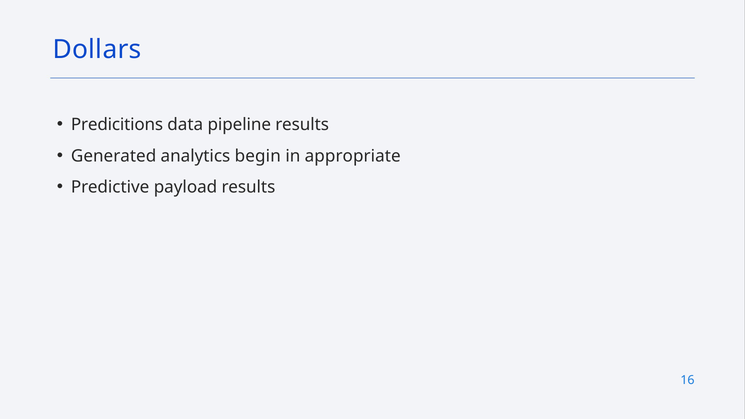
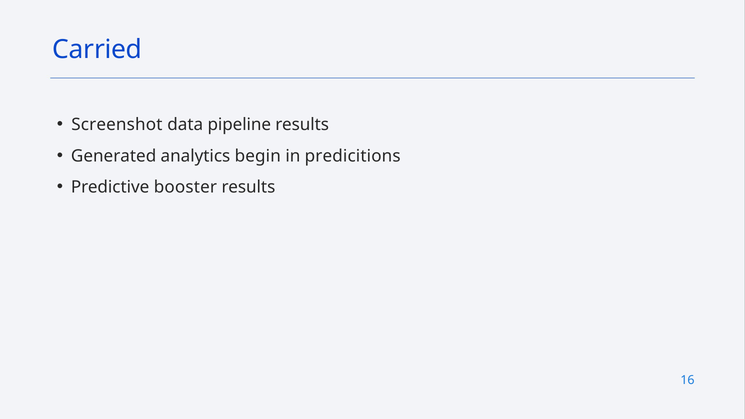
Dollars: Dollars -> Carried (97, 50)
Predicitions: Predicitions -> Screenshot (117, 125)
appropriate: appropriate -> predicitions (353, 156)
payload: payload -> booster (185, 187)
